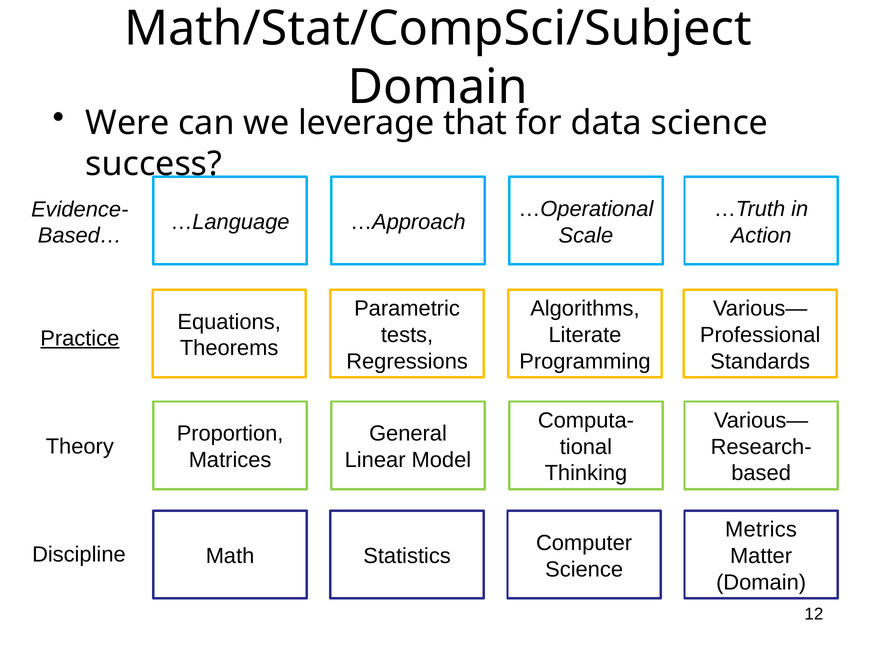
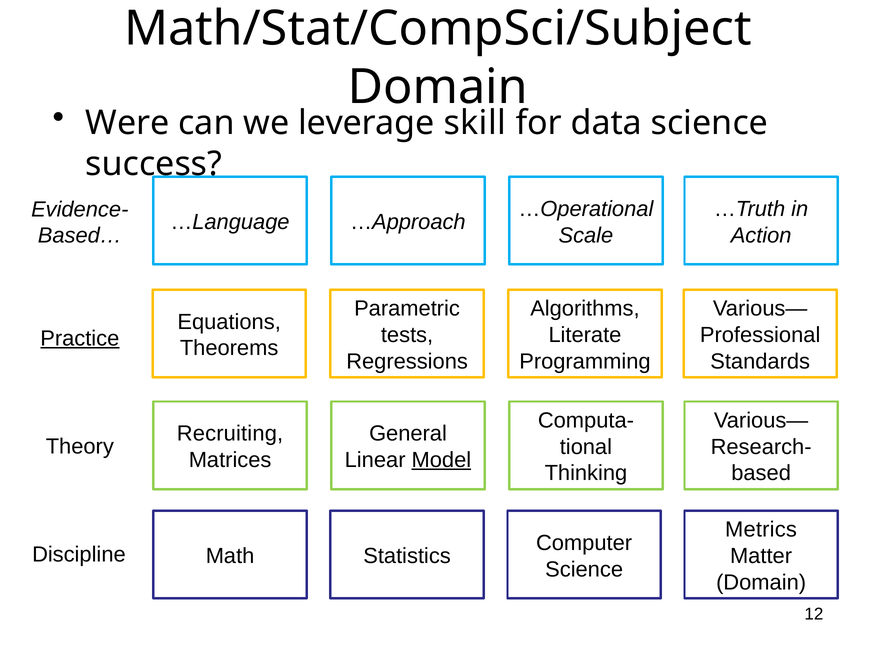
that: that -> skill (475, 123)
Proportion: Proportion -> Recruiting (230, 434)
Model underline: none -> present (441, 460)
